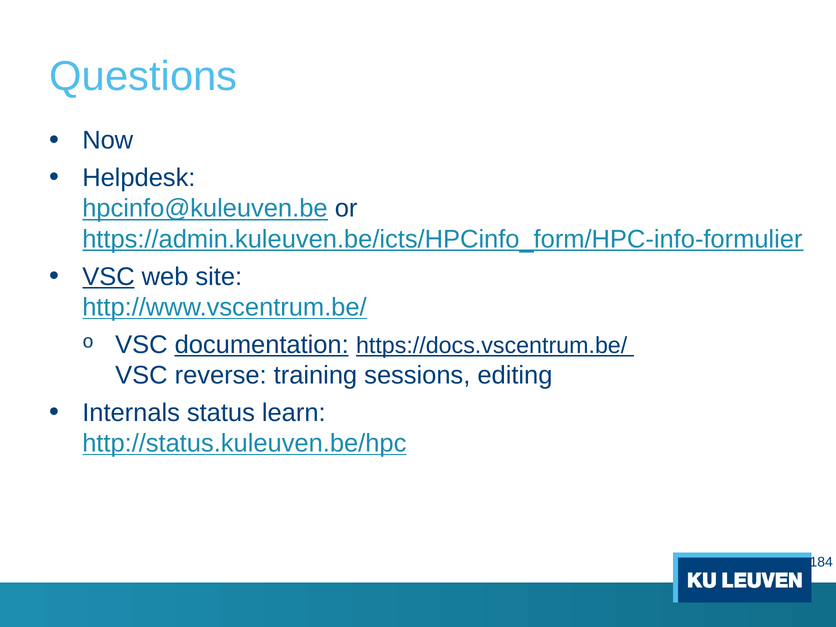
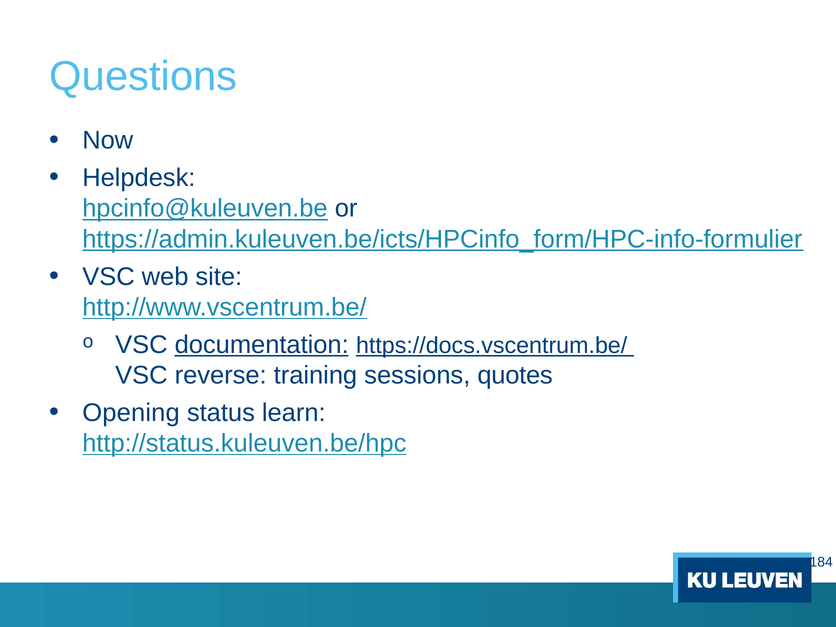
VSC underline: present -> none (109, 277)
editing: editing -> quotes (515, 375)
Internals: Internals -> Opening (131, 413)
